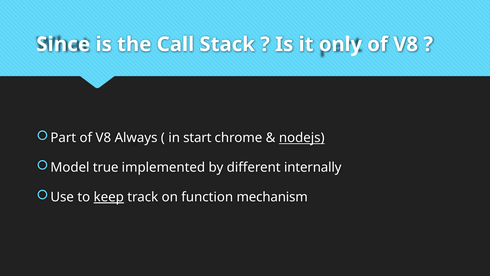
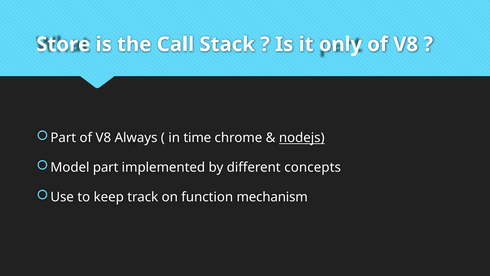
Since: Since -> Store (63, 44)
start: start -> time (197, 138)
Model true: true -> part (106, 167)
internally: internally -> concepts (313, 167)
keep underline: present -> none (109, 197)
